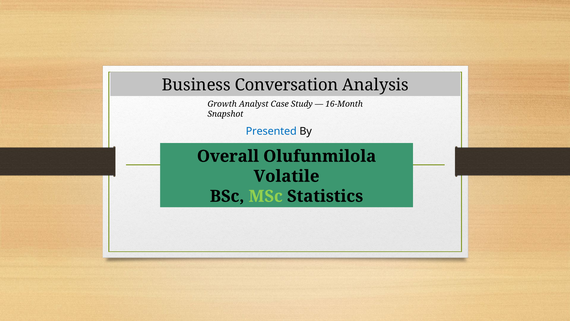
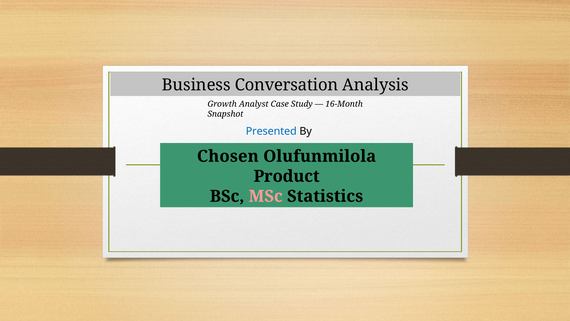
Overall: Overall -> Chosen (228, 156)
Volatile: Volatile -> Product (287, 176)
MSc colour: light green -> pink (266, 196)
